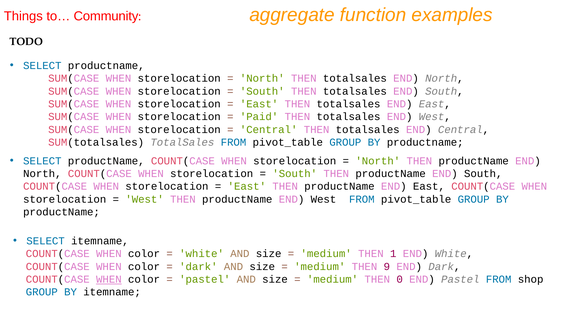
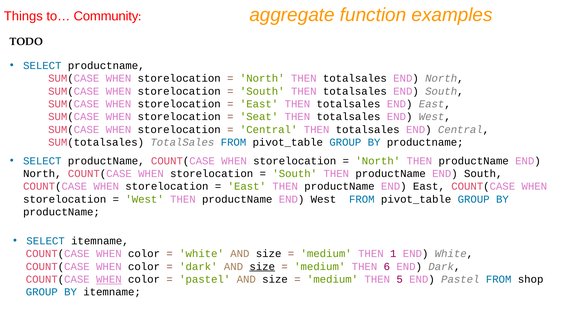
Paid: Paid -> Seat (259, 117)
size underline: none -> present (262, 266)
9: 9 -> 6 (387, 266)
0: 0 -> 5 (400, 279)
